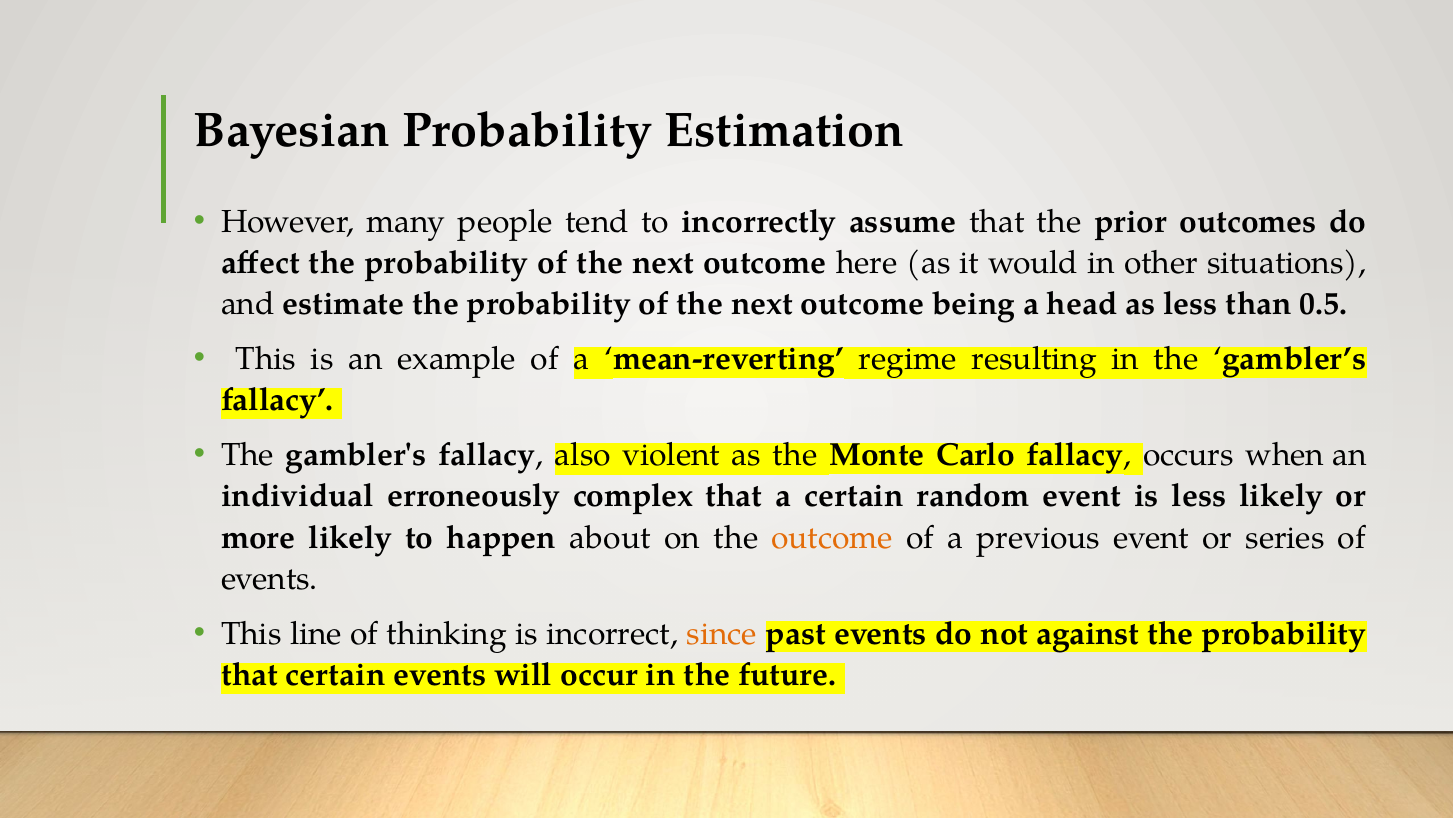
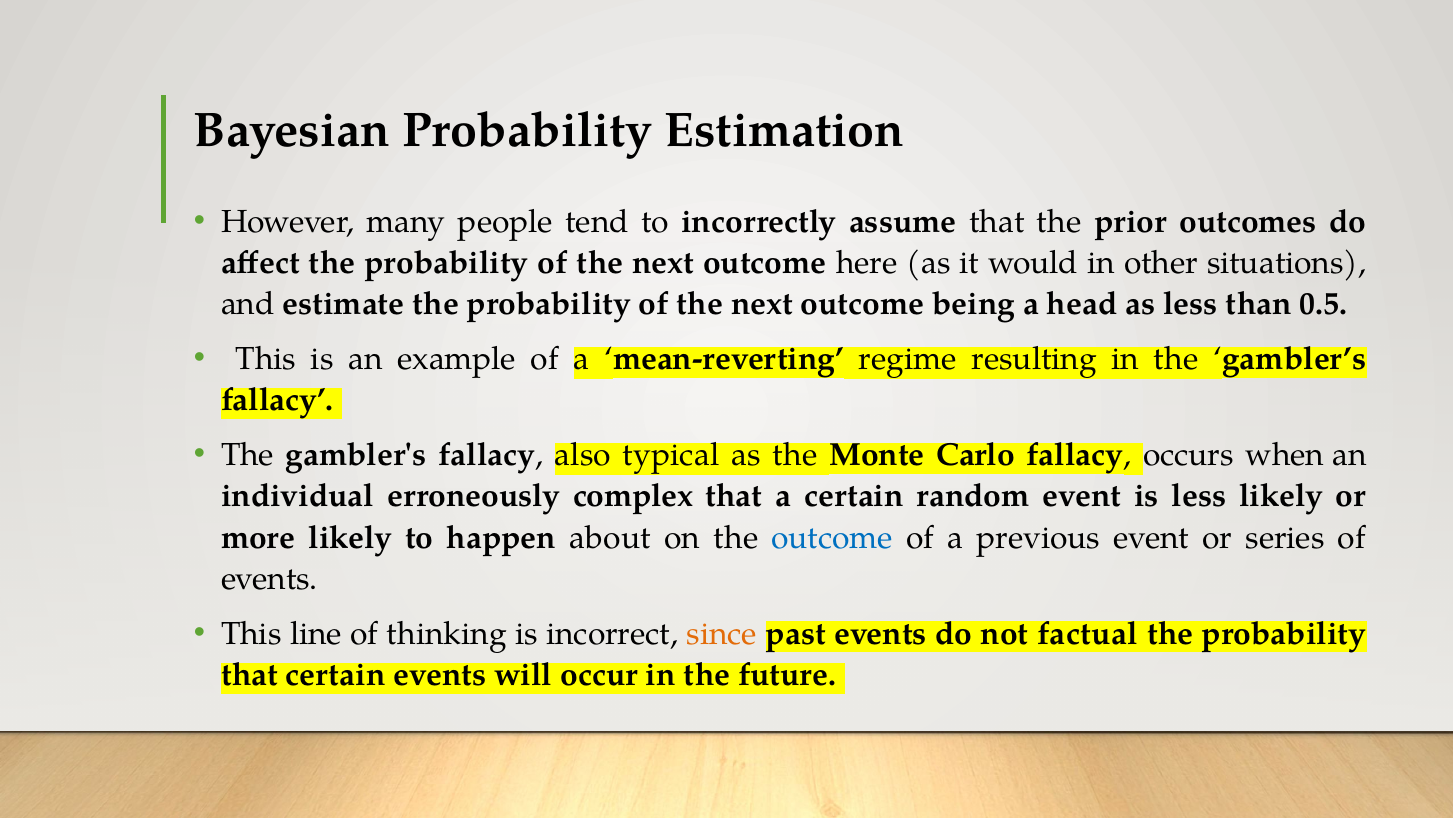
violent: violent -> typical (671, 455)
outcome colour: orange -> blue (832, 537)
against: against -> factual (1088, 633)
